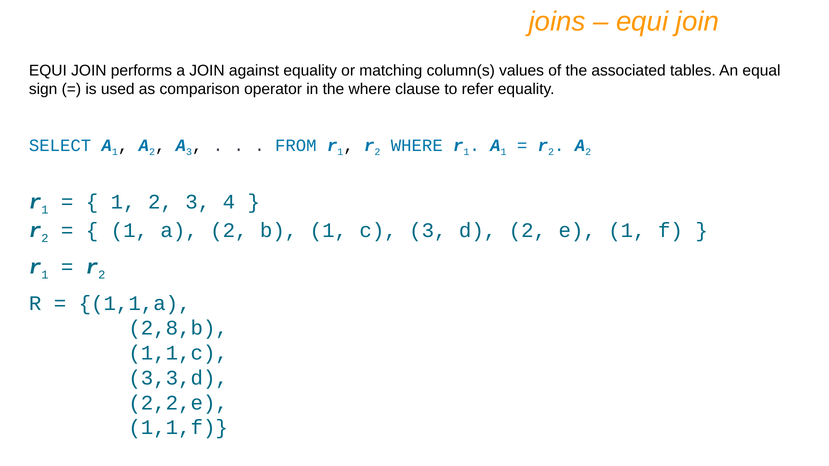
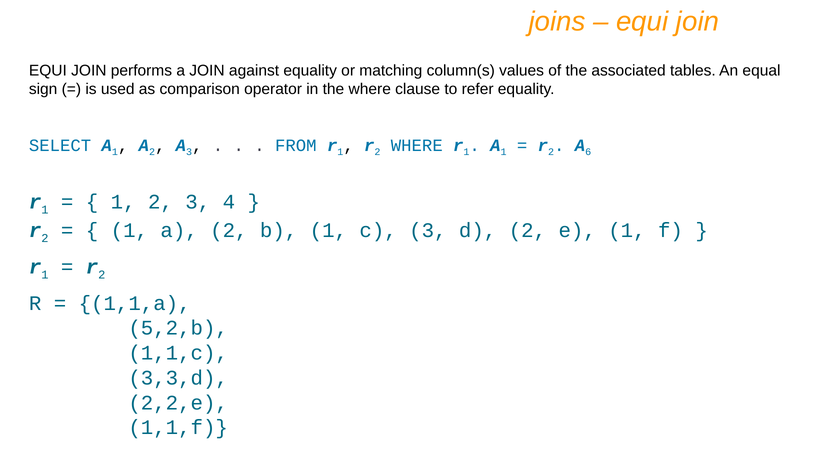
2: 2 -> 6 (588, 152)
2,8,b: 2,8,b -> 5,2,b (178, 328)
